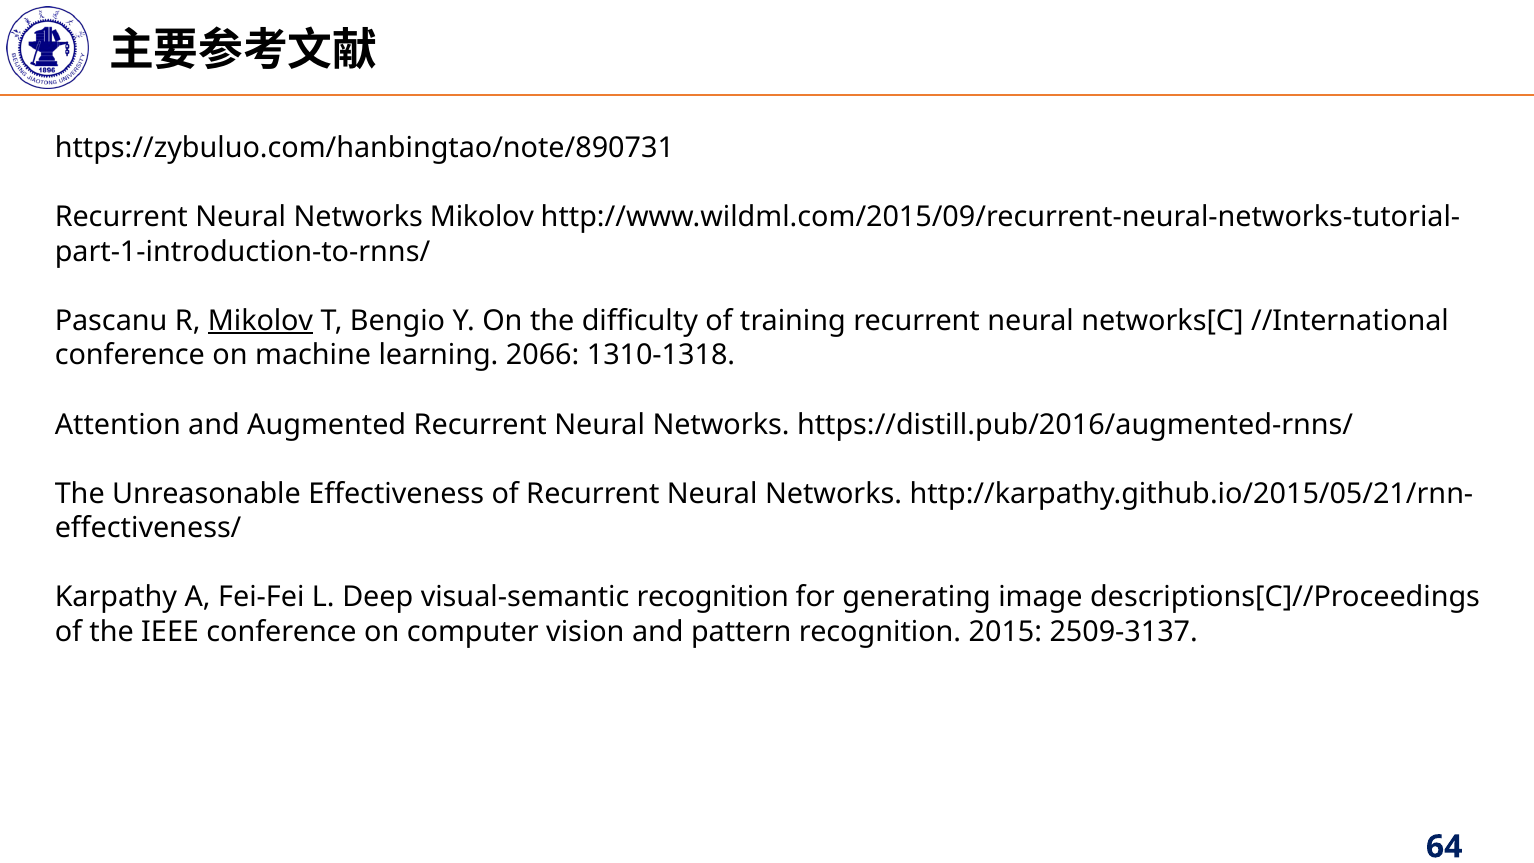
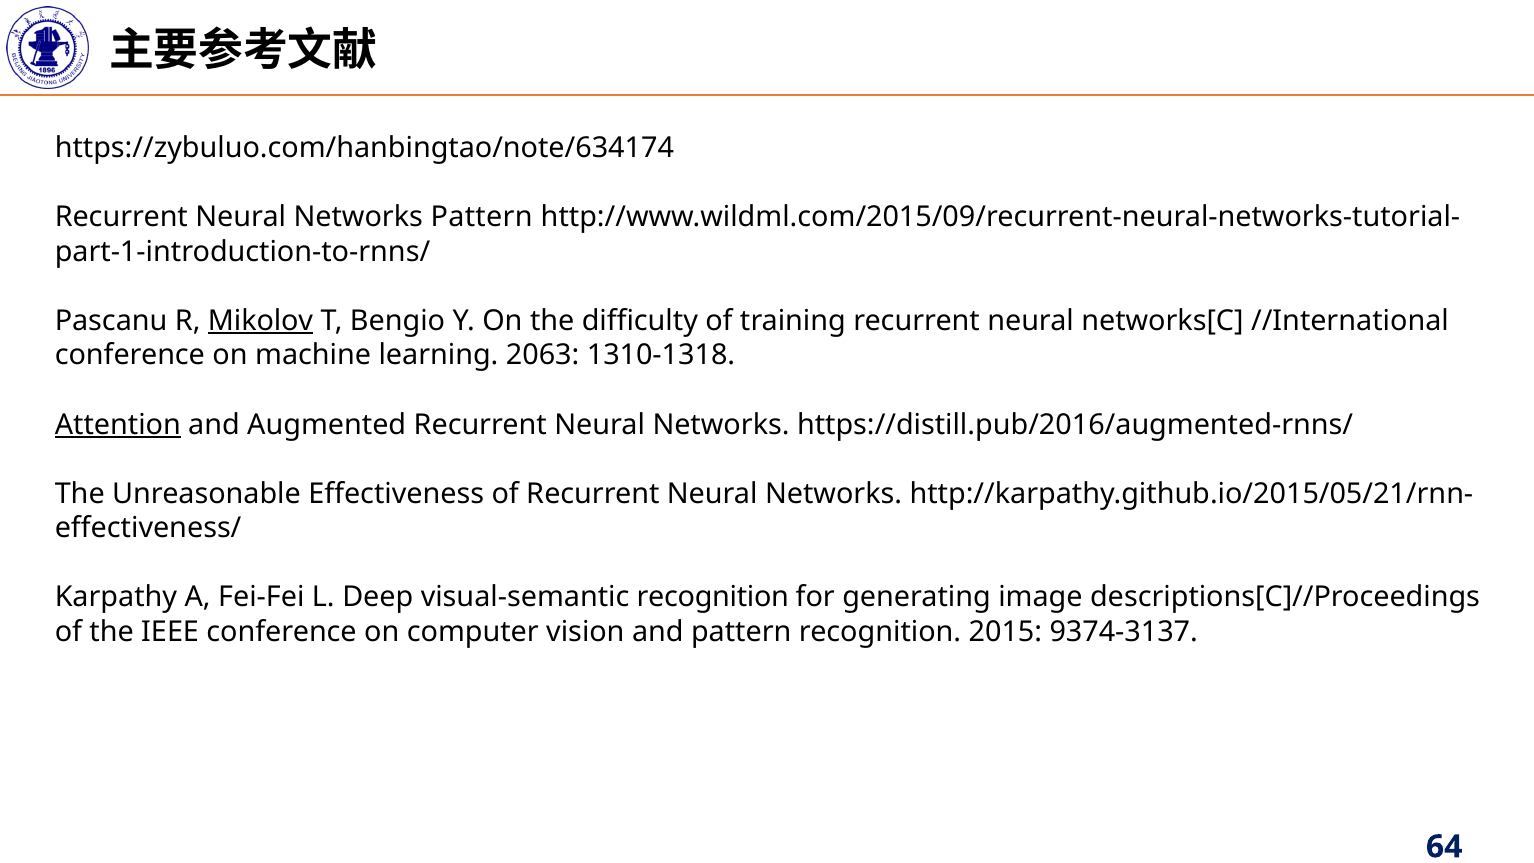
https://zybuluo.com/hanbingtao/note/890731: https://zybuluo.com/hanbingtao/note/890731 -> https://zybuluo.com/hanbingtao/note/634174 (364, 148)
Networks Mikolov: Mikolov -> Pattern (482, 217)
2066: 2066 -> 2063 (543, 355)
Attention underline: none -> present (118, 424)
2509-3137: 2509-3137 -> 9374-3137 (1124, 632)
